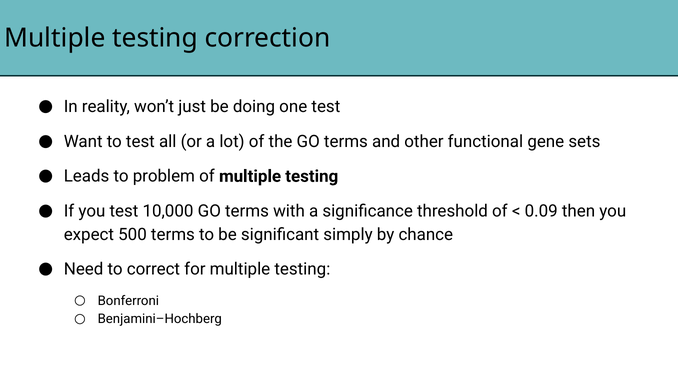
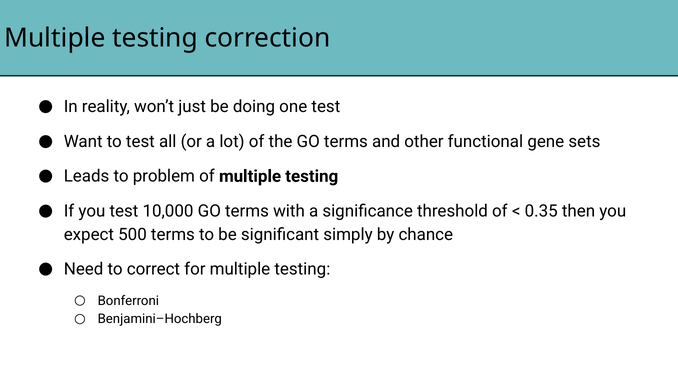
0.09: 0.09 -> 0.35 (541, 211)
